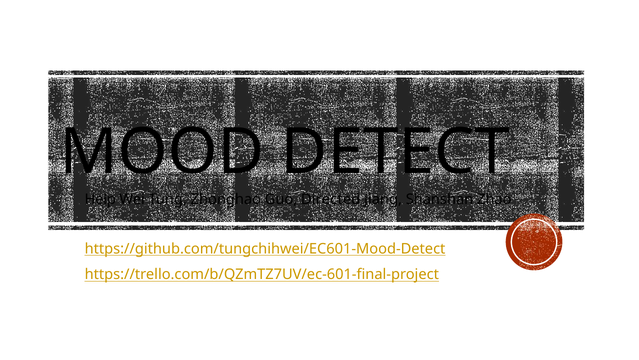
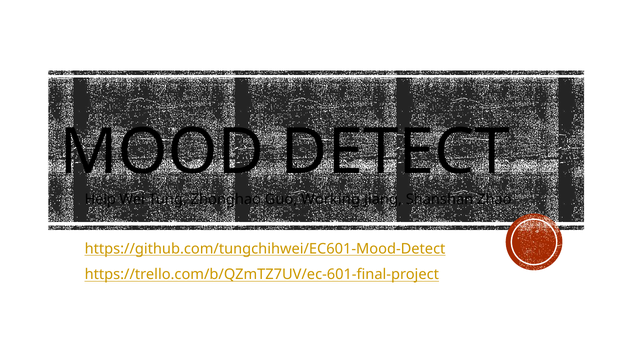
Directed: Directed -> Working (331, 199)
